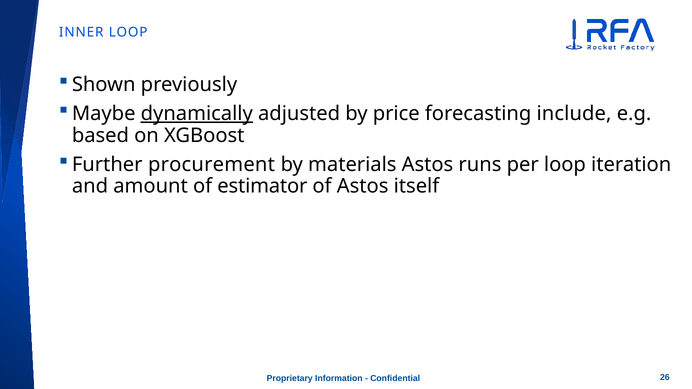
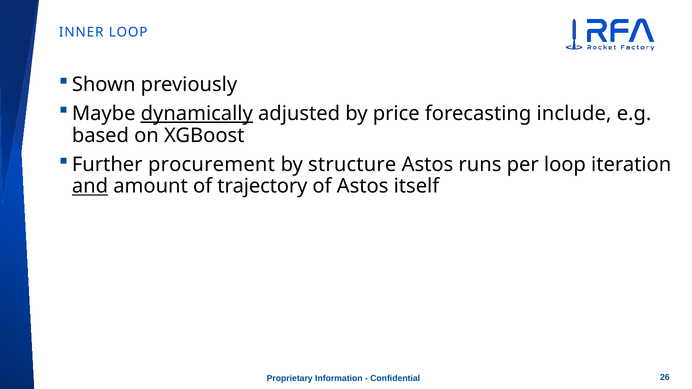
materials: materials -> structure (352, 165)
and underline: none -> present (90, 186)
estimator: estimator -> trajectory (262, 186)
